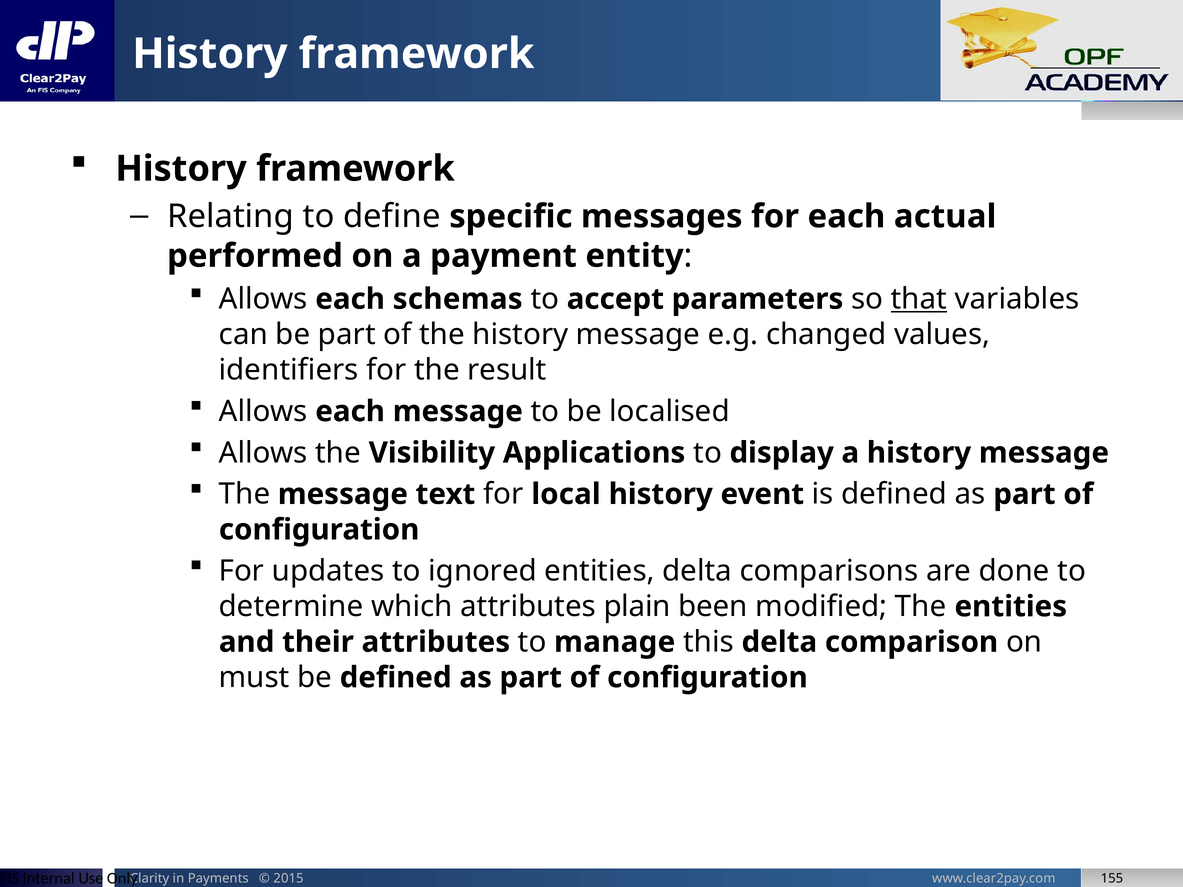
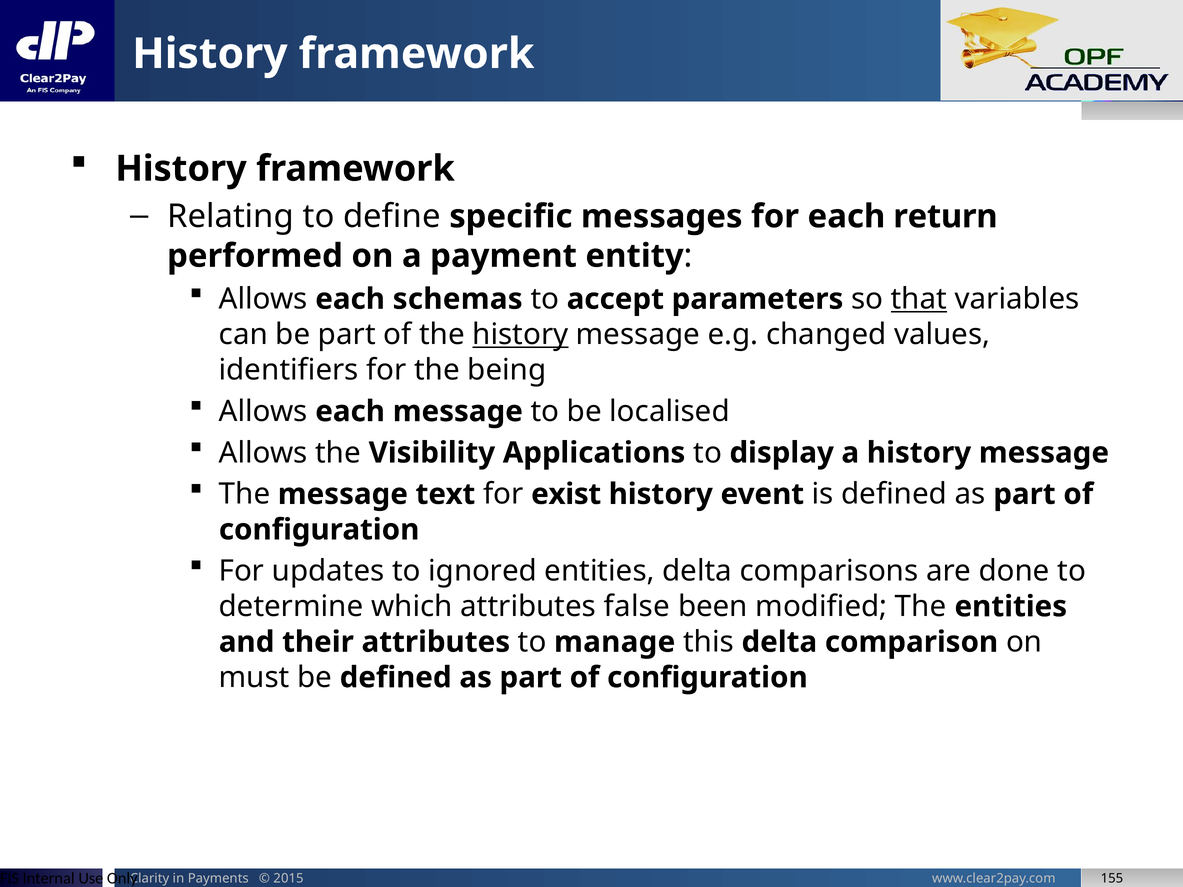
actual: actual -> return (945, 217)
history underline: none -> present (520, 335)
result: result -> being (507, 370)
local: local -> exist (566, 494)
plain: plain -> false (637, 607)
